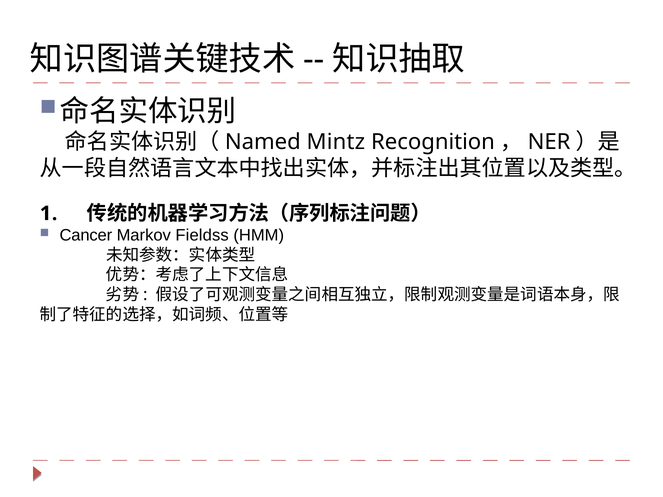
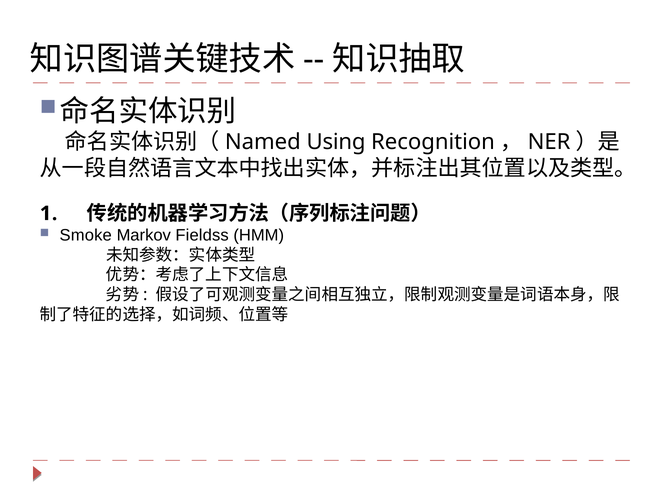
Mintz: Mintz -> Using (336, 142)
Cancer: Cancer -> Smoke (86, 235)
